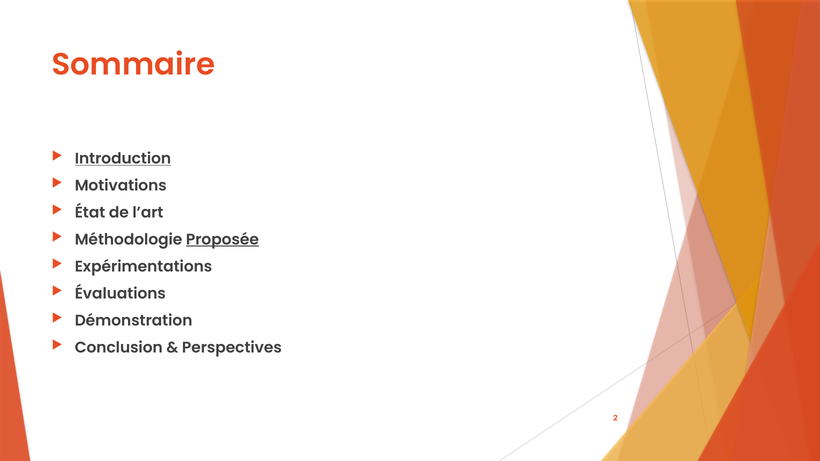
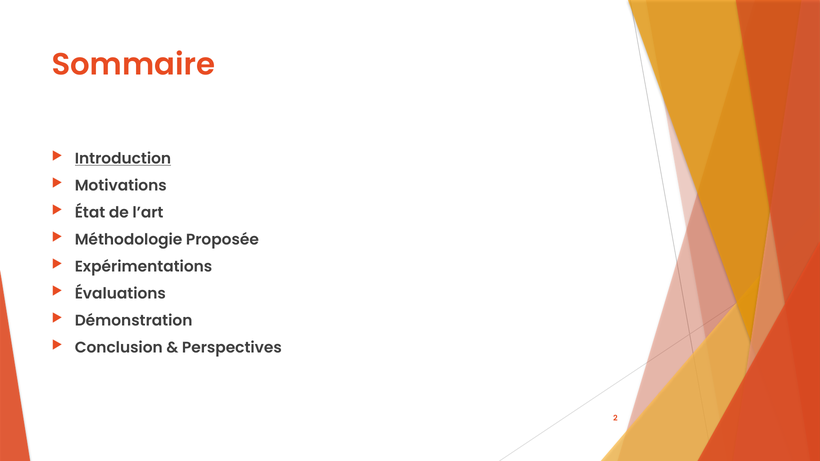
Proposée underline: present -> none (222, 240)
